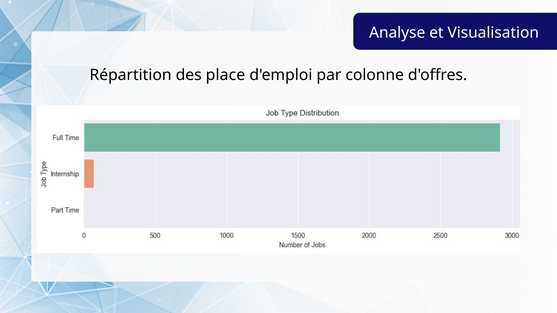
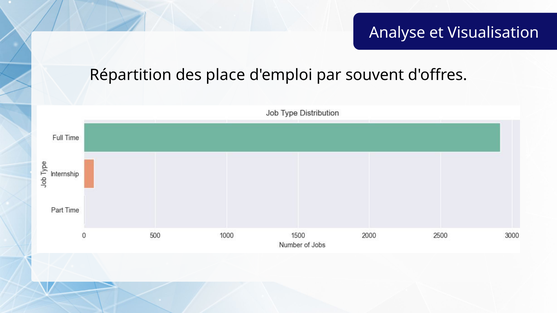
colonne: colonne -> souvent (375, 75)
